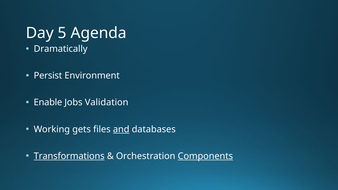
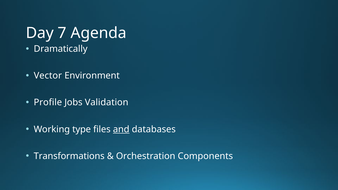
5: 5 -> 7 (62, 33)
Persist: Persist -> Vector (48, 76)
Enable: Enable -> Profile (48, 103)
gets: gets -> type (82, 129)
Transformations underline: present -> none (69, 156)
Components underline: present -> none (205, 156)
